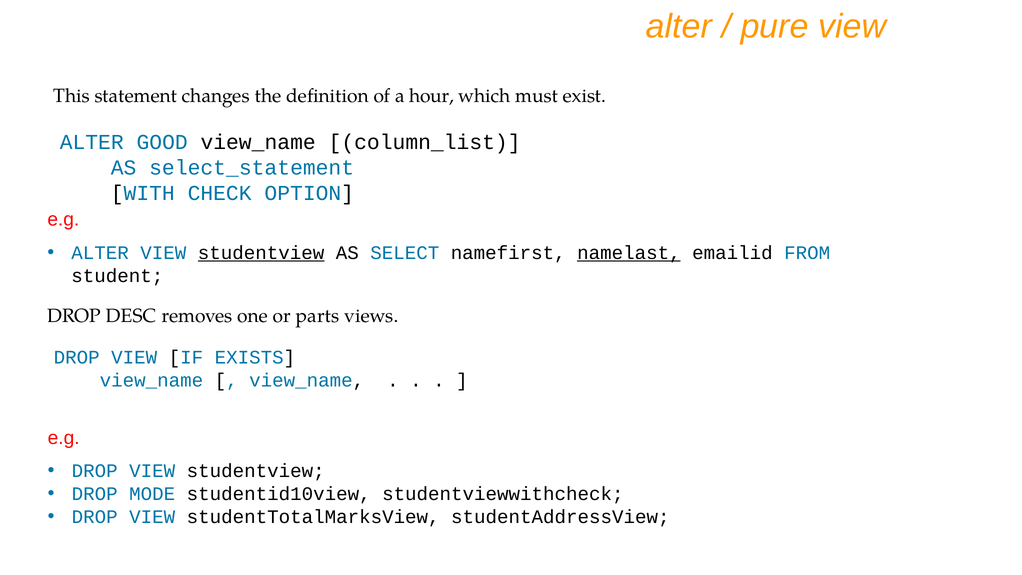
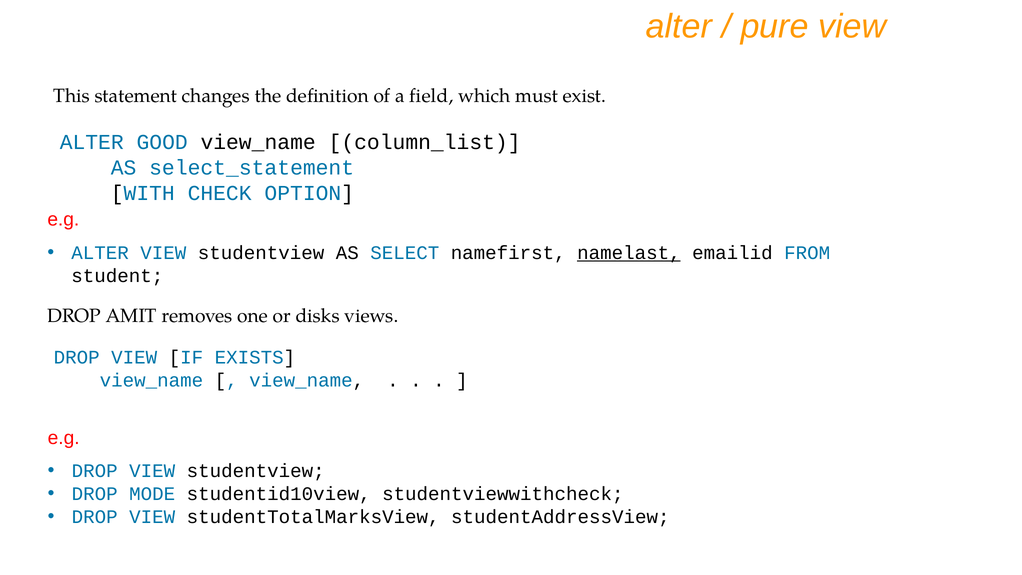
hour: hour -> field (431, 96)
studentview underline: present -> none (261, 253)
DESC: DESC -> AMIT (131, 316)
parts: parts -> disks (318, 316)
